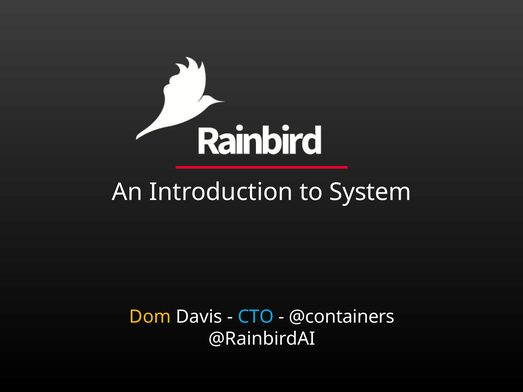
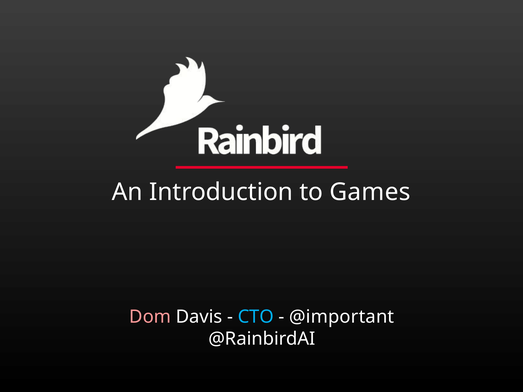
System: System -> Games (370, 192)
Dom colour: yellow -> pink (150, 317)
@containers: @containers -> @important (342, 317)
